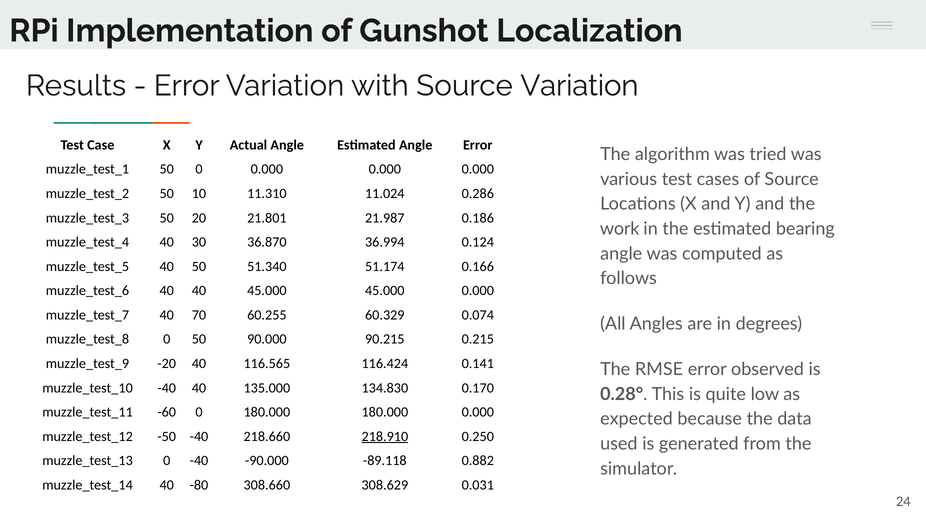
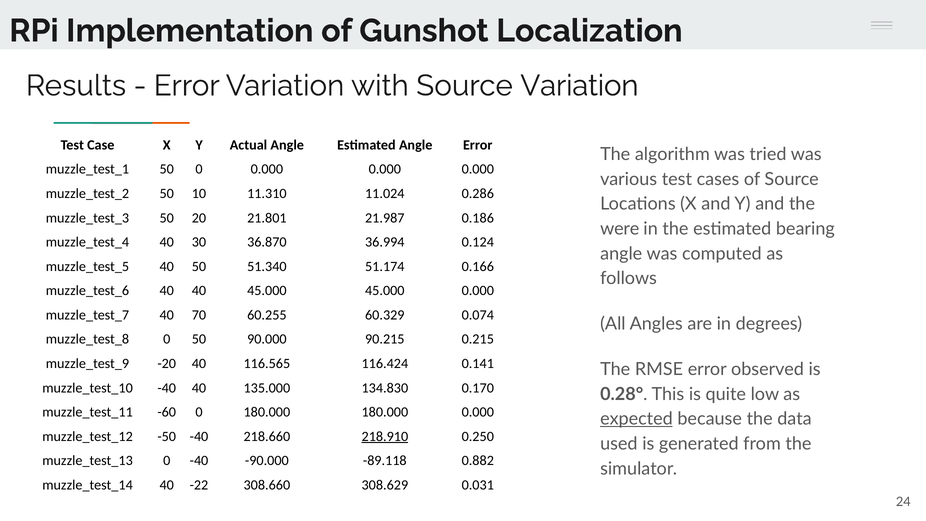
work: work -> were (620, 229)
expected underline: none -> present (636, 419)
-80: -80 -> -22 (199, 485)
